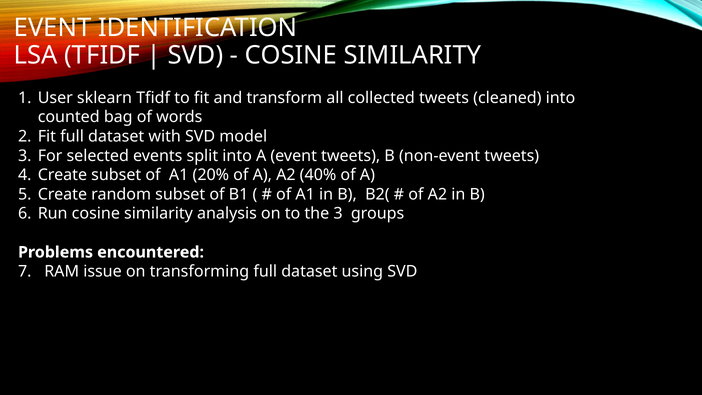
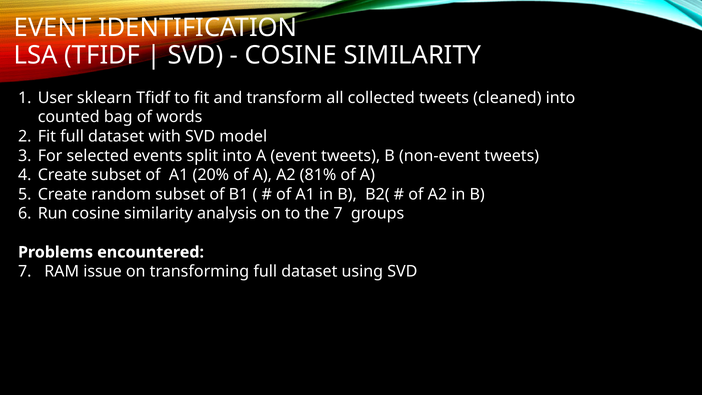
40%: 40% -> 81% (318, 175)
the 3: 3 -> 7 (338, 214)
